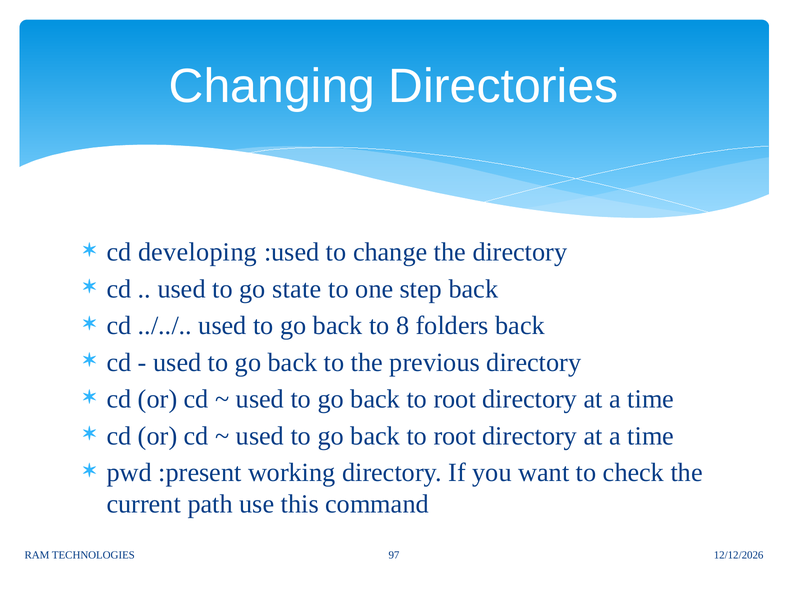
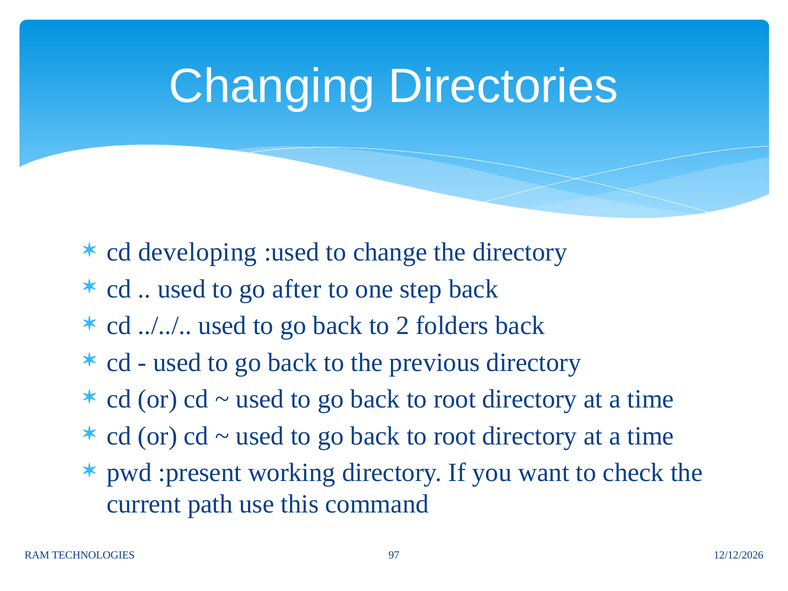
state: state -> after (297, 289)
8: 8 -> 2 (403, 326)
